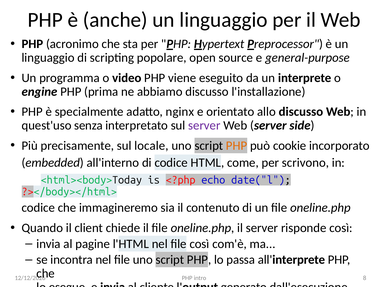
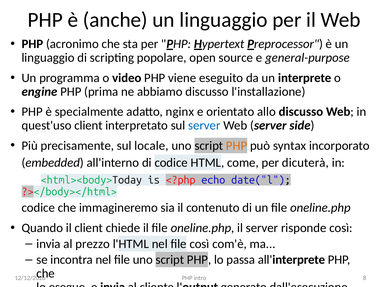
quest'uso senza: senza -> client (88, 125)
server colour: purple -> blue (204, 125)
cookie: cookie -> syntax (290, 145)
scrivono: scrivono -> dicuterà (305, 162)
pagine: pagine -> prezzo (93, 243)
